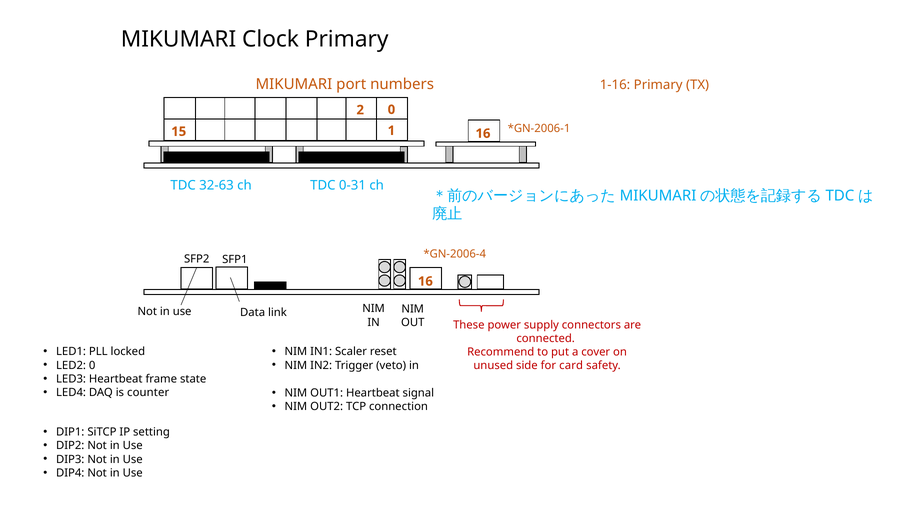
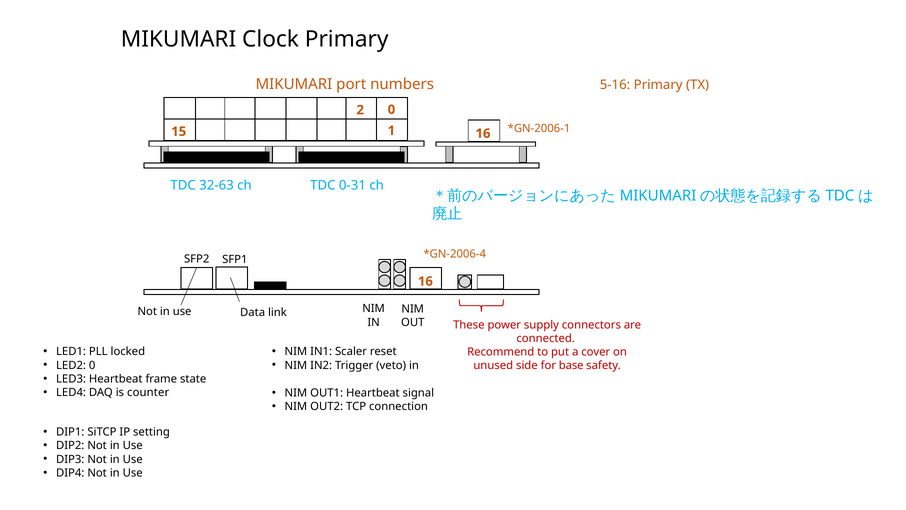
1-16: 1-16 -> 5-16 (615, 85)
card: card -> base (571, 365)
